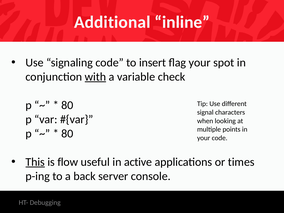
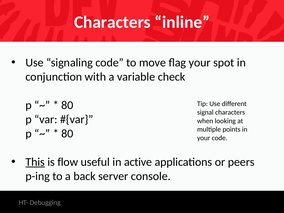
Additional: Additional -> Characters (112, 22)
insert: insert -> move (153, 63)
with underline: present -> none (95, 77)
times: times -> peers (241, 162)
